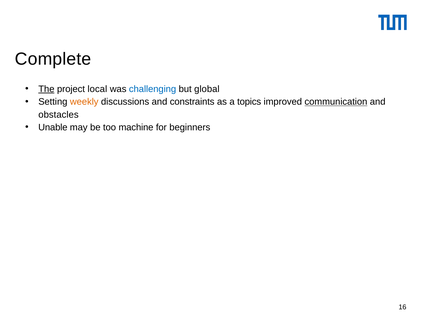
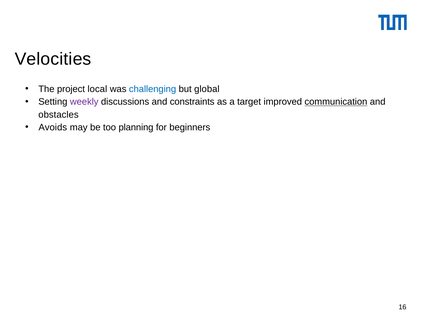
Complete: Complete -> Velocities (53, 59)
The underline: present -> none (46, 89)
weekly colour: orange -> purple (84, 102)
topics: topics -> target (249, 102)
Unable: Unable -> Avoids (53, 127)
machine: machine -> planning (136, 127)
